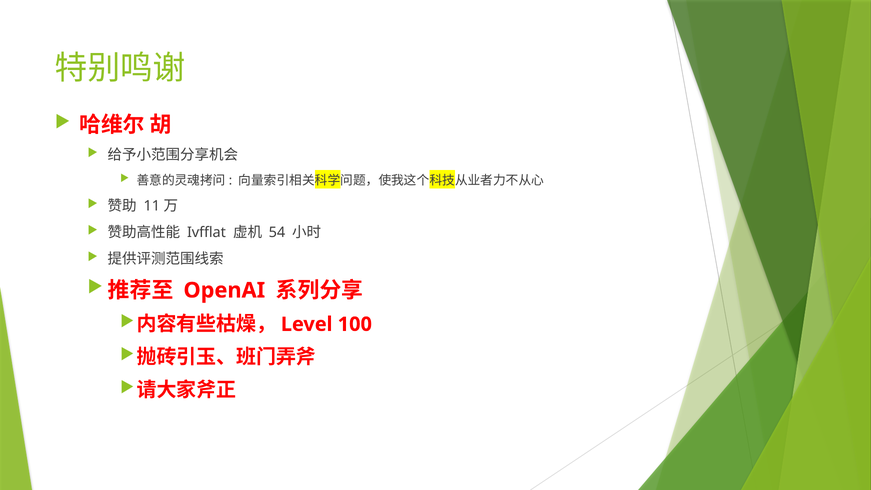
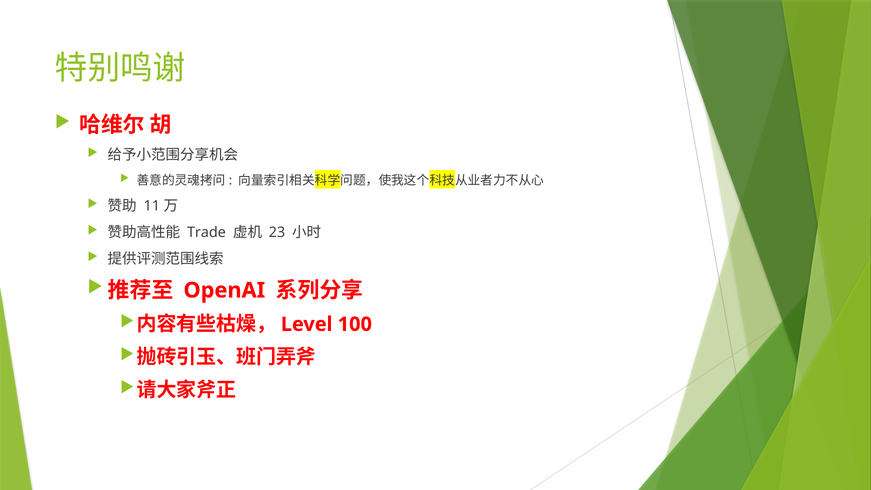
Ivfflat: Ivfflat -> Trade (206, 232)
54: 54 -> 23 (277, 232)
